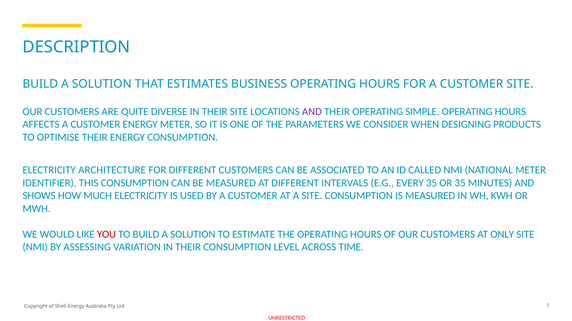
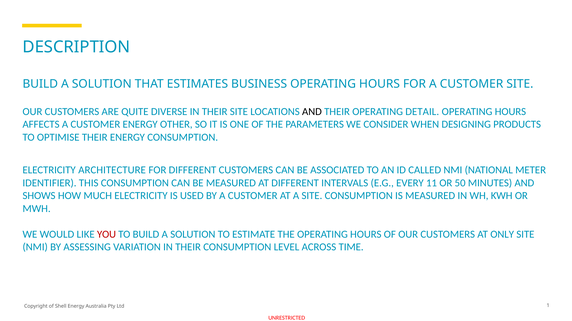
AND colour: purple -> black (312, 112)
SIMPLE: SIMPLE -> DETAIL (422, 112)
ENERGY METER: METER -> OTHER (176, 125)
EVERY 35: 35 -> 11 (432, 183)
OR 35: 35 -> 50 (460, 183)
